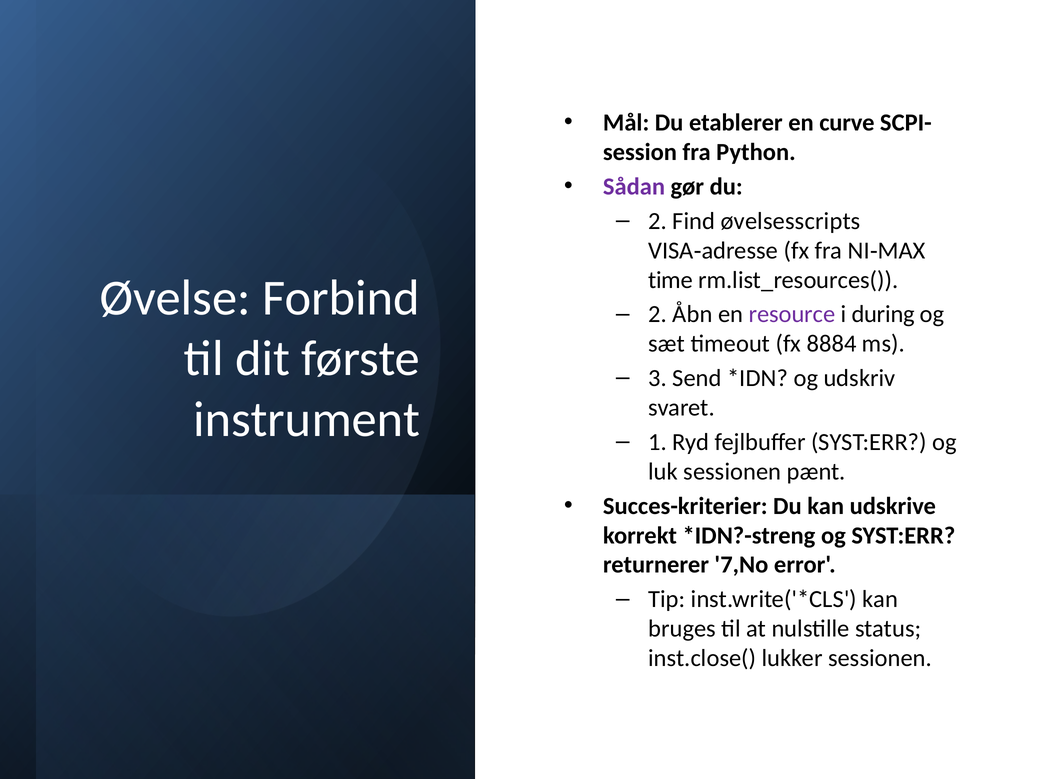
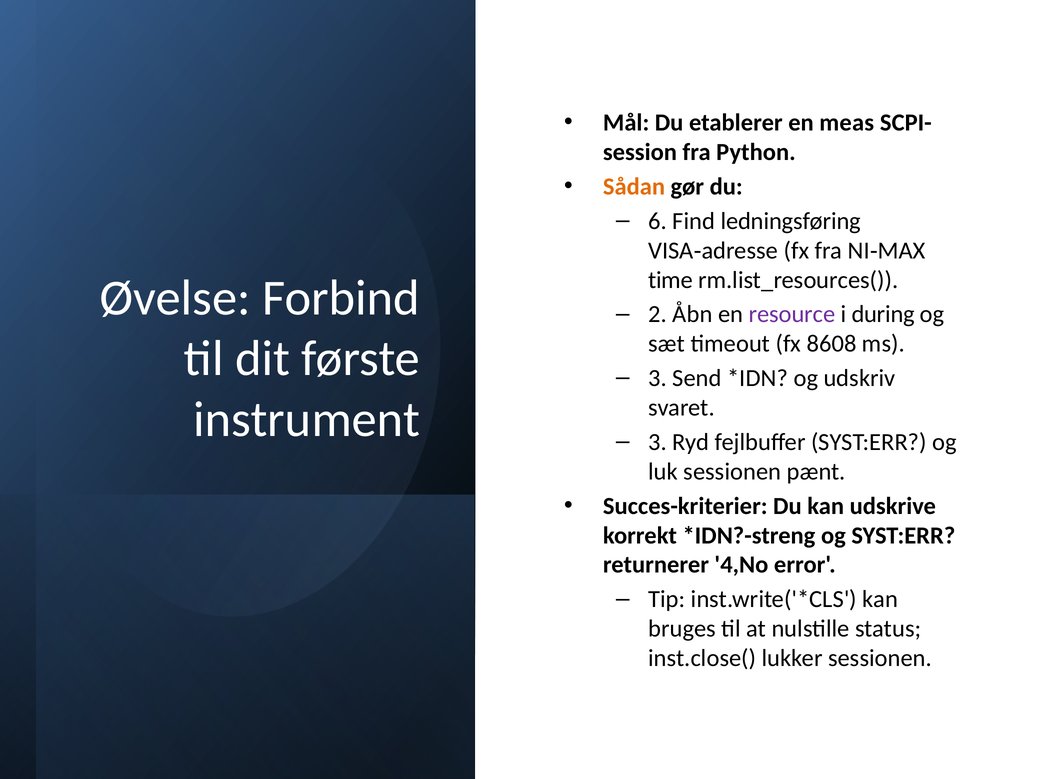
curve: curve -> meas (847, 123)
Sådan colour: purple -> orange (634, 186)
2: 2 -> 6 (658, 221)
øvelsesscripts: øvelsesscripts -> ledningsføring (791, 221)
8884: 8884 -> 8608 (832, 344)
1: 1 -> 3 (658, 442)
7,No: 7,No -> 4,No (741, 565)
